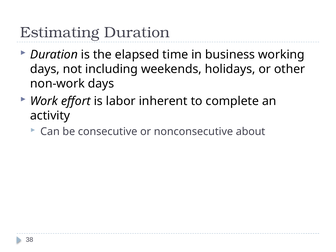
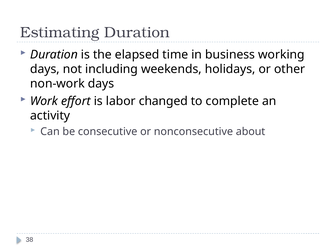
inherent: inherent -> changed (163, 101)
